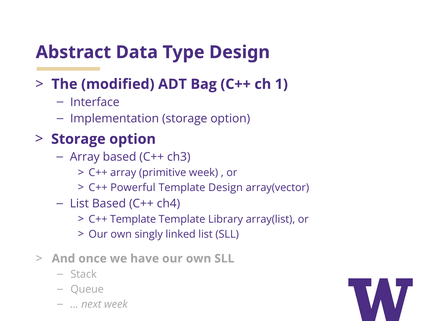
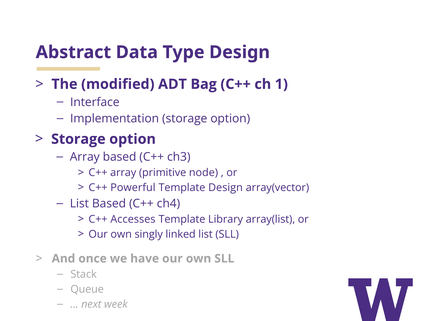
primitive week: week -> node (204, 173)
C++ Template: Template -> Accesses (133, 219)
